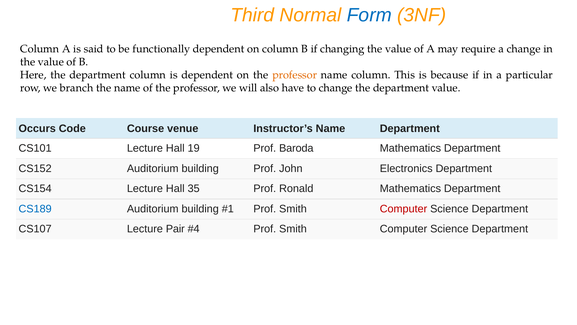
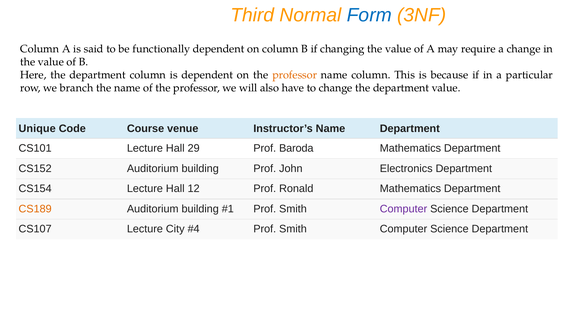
Occurs: Occurs -> Unique (37, 128)
19: 19 -> 29 (194, 148)
35: 35 -> 12 (194, 188)
CS189 colour: blue -> orange (35, 209)
Computer colour: red -> purple (403, 209)
Pair: Pair -> City (175, 229)
